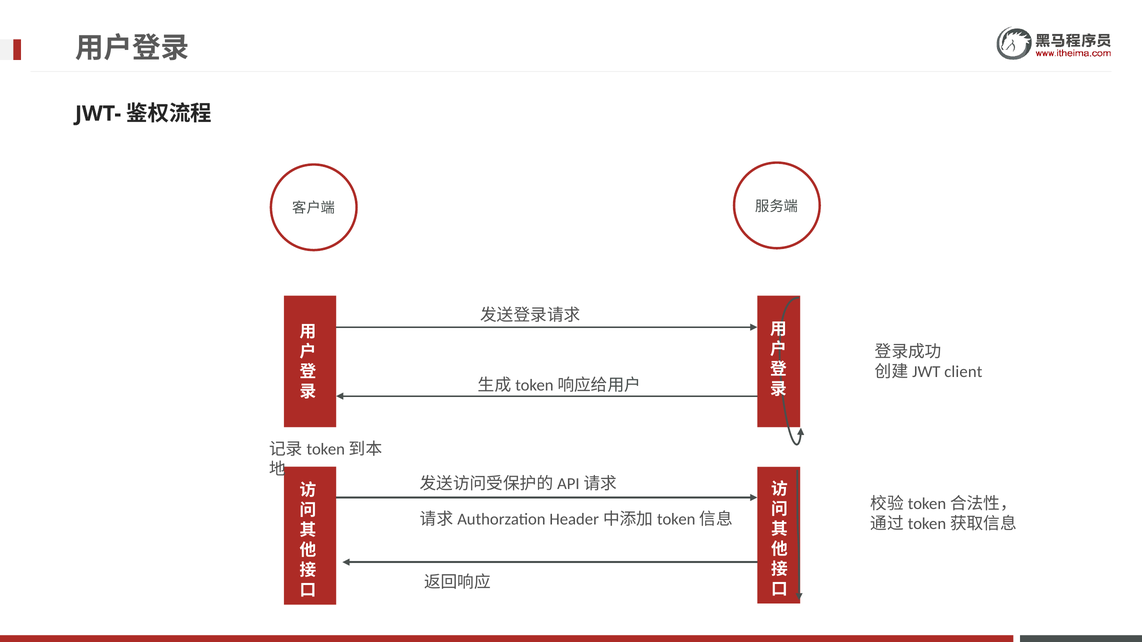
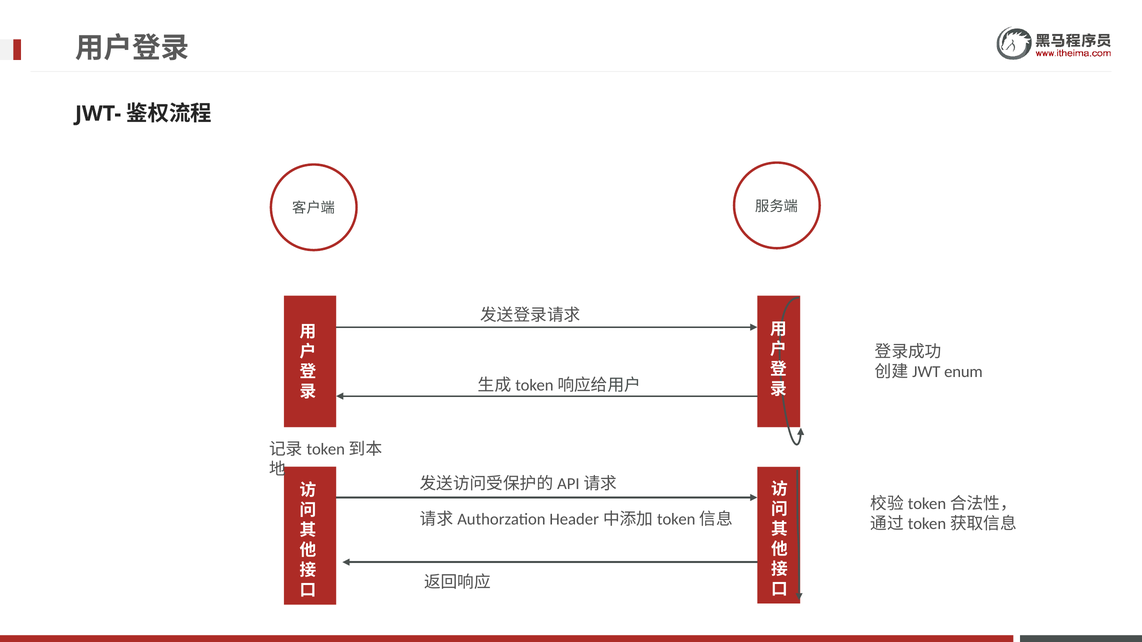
client: client -> enum (963, 372)
